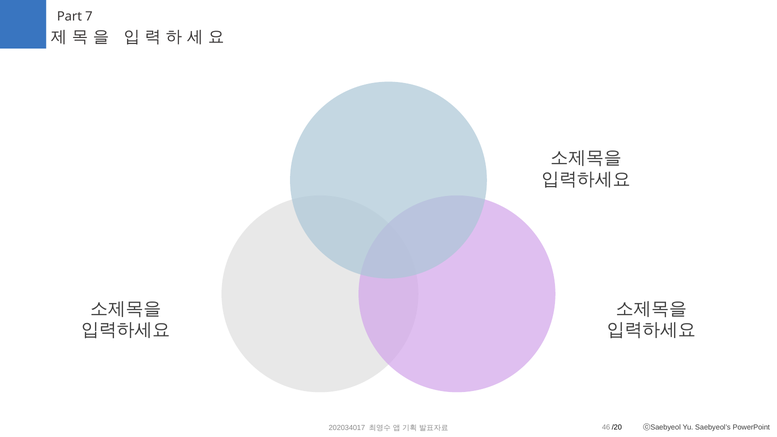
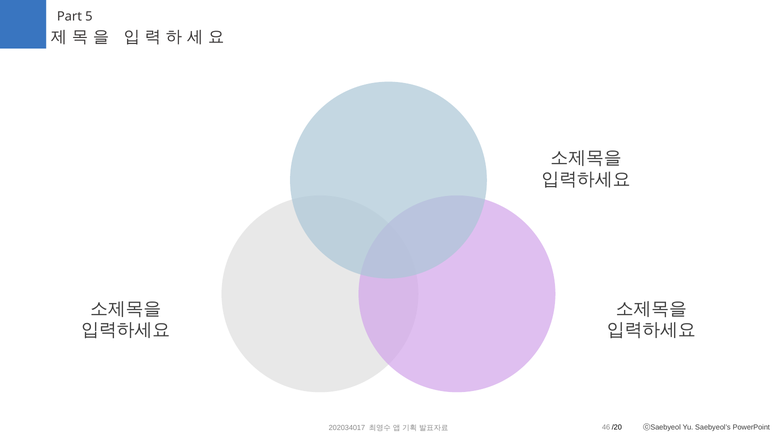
7: 7 -> 5 (89, 17)
